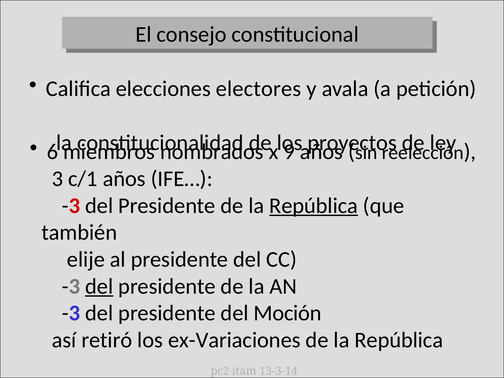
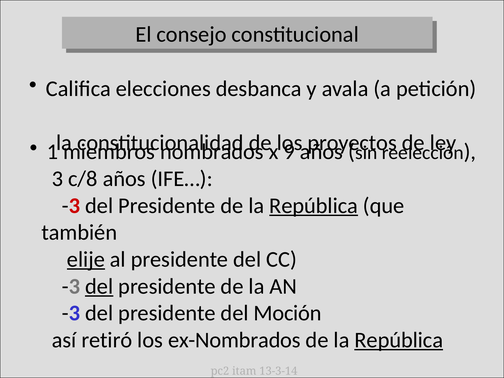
electores: electores -> desbanca (259, 89)
6: 6 -> 1 (52, 152)
c/1: c/1 -> c/8 (83, 179)
elije underline: none -> present (86, 259)
ex-Variaciones: ex-Variaciones -> ex-Nombrados (234, 340)
República underline: none -> present (399, 340)
